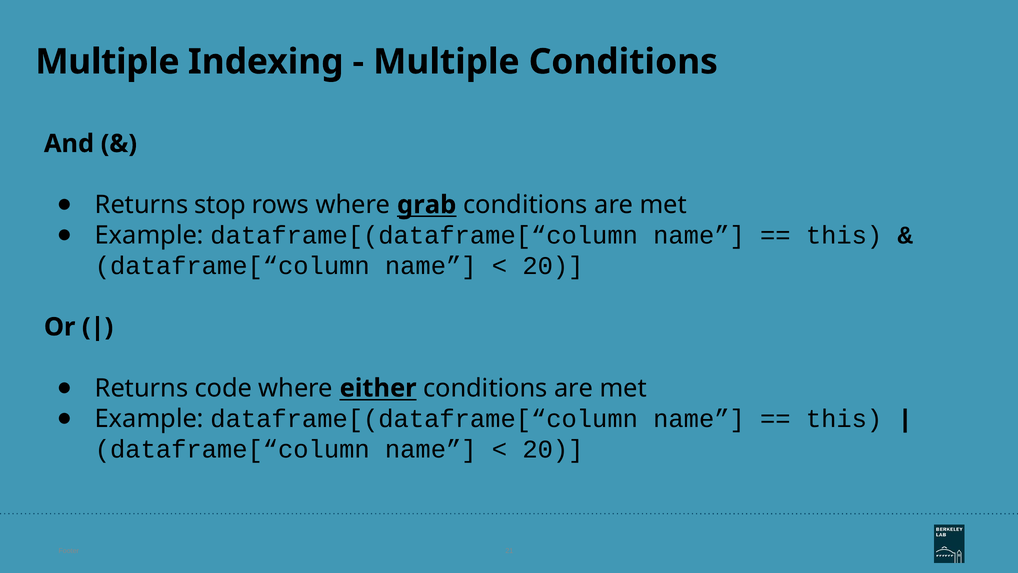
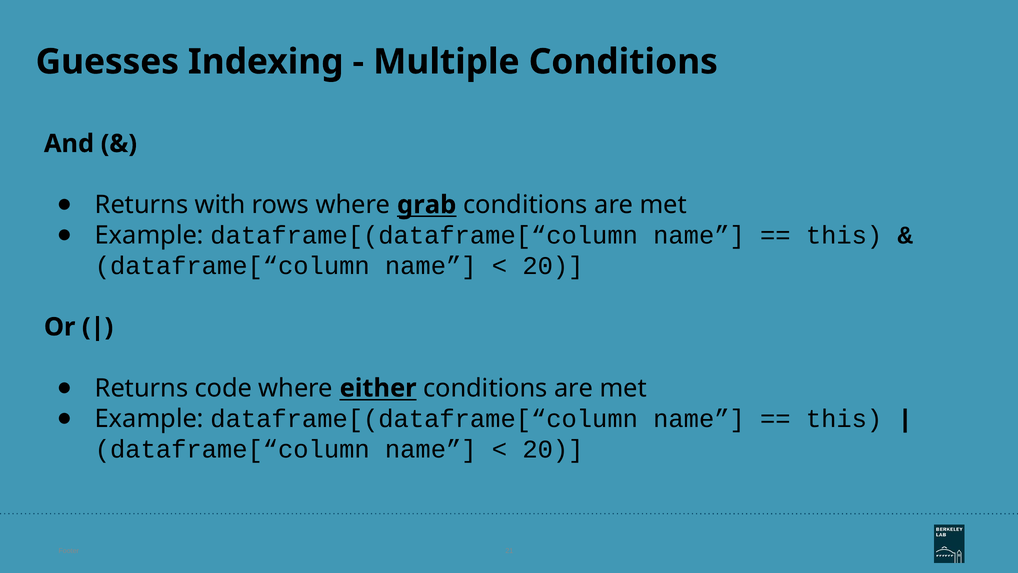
Multiple: Multiple -> Guesses (107, 62)
stop: stop -> with (220, 205)
